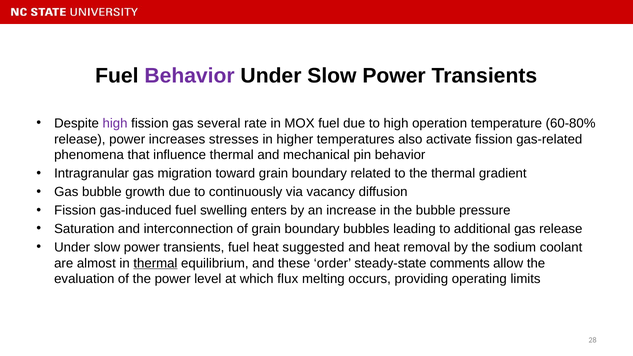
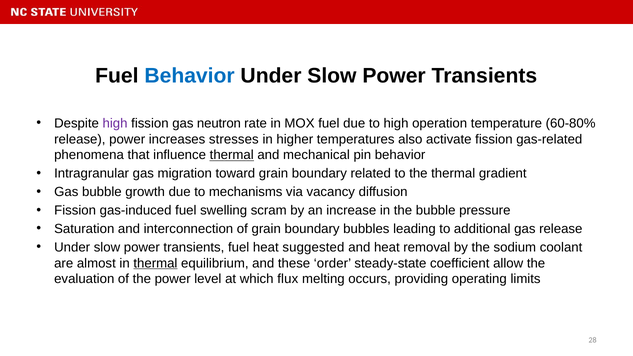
Behavior colour: purple -> blue (190, 76)
several: several -> neutron (219, 123)
thermal underline: none -> present (232, 155)
continuously: continuously -> mechanisms (246, 192)
enters: enters -> scram (269, 210)
comments: comments -> coefficient (460, 263)
